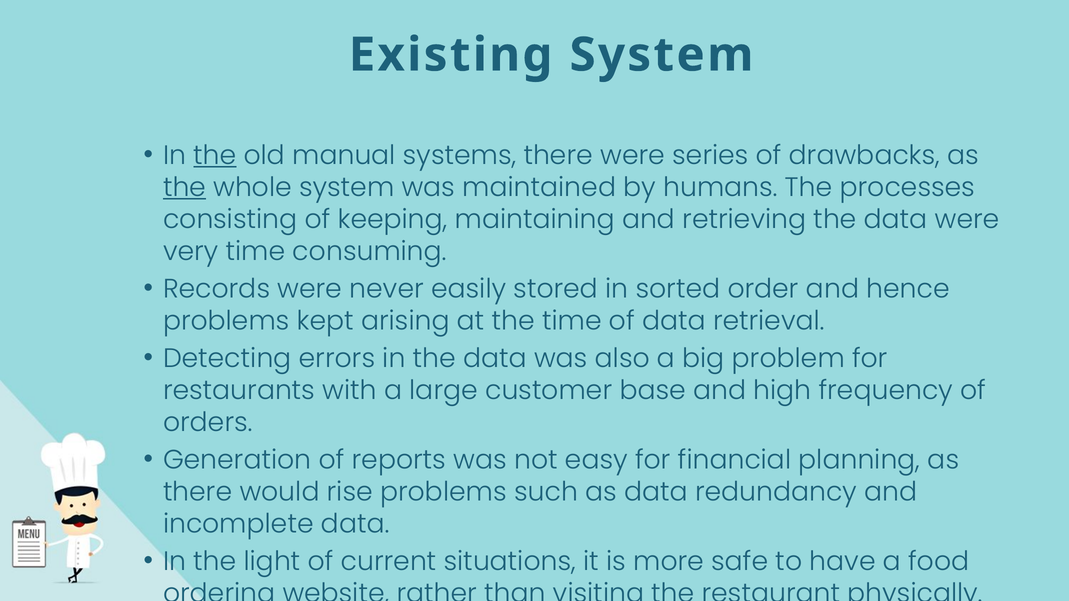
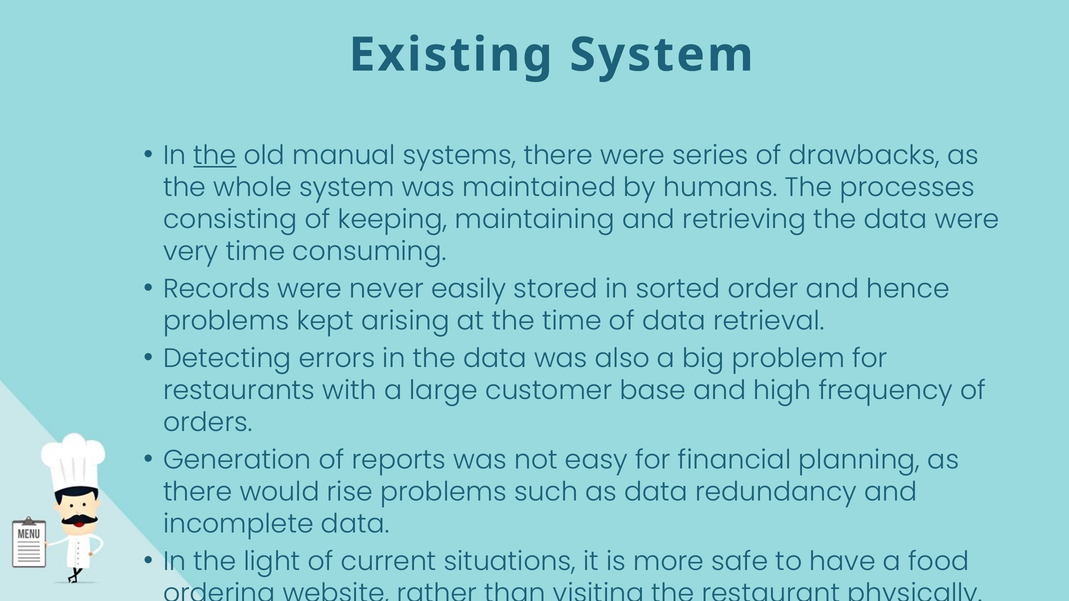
the underline: present -> none (185, 188)
